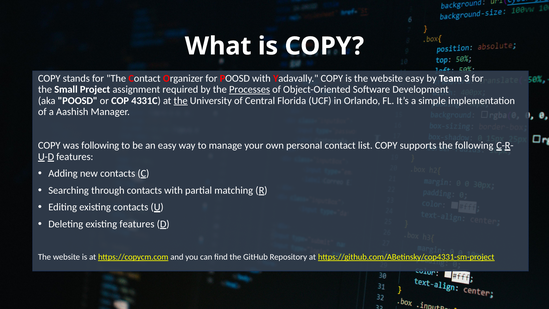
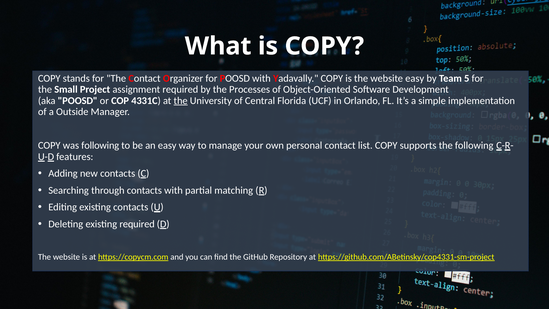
3: 3 -> 5 (467, 78)
Processes underline: present -> none (250, 90)
Aashish: Aashish -> Outside (72, 112)
existing features: features -> required (137, 224)
